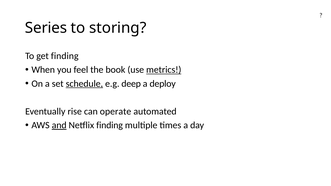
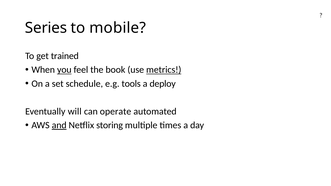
storing: storing -> mobile (118, 28)
get finding: finding -> trained (65, 56)
you underline: none -> present (64, 70)
schedule underline: present -> none (84, 84)
deep: deep -> tools (131, 84)
rise: rise -> will (75, 111)
Netflix finding: finding -> storing (110, 125)
